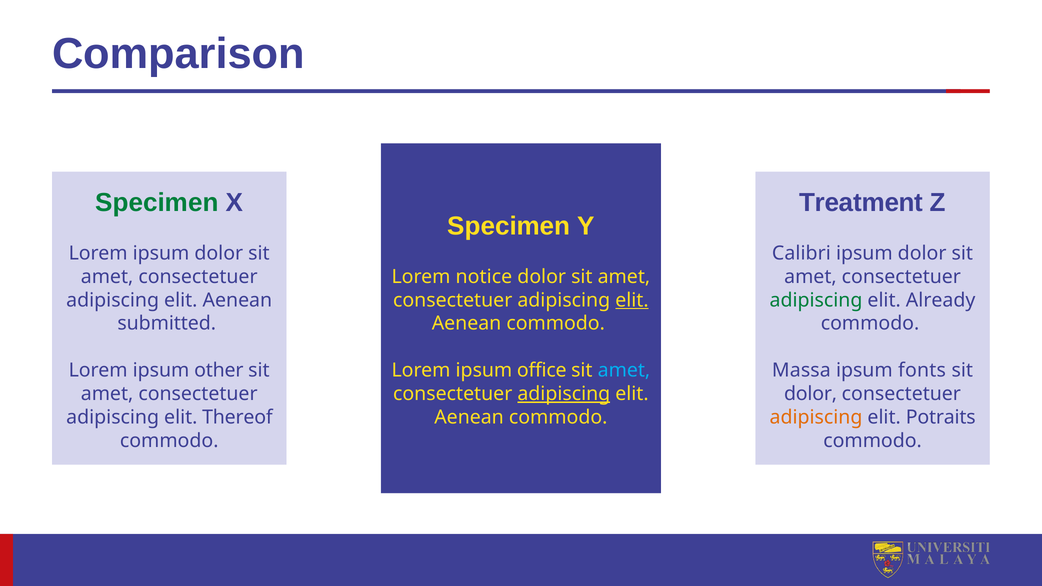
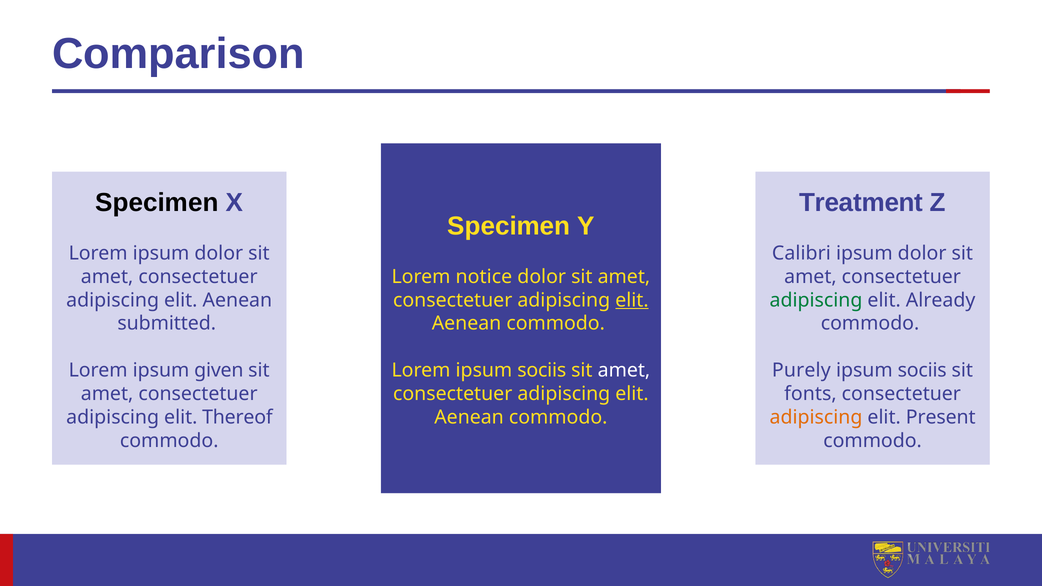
Specimen colour: green -> black (157, 203)
other: other -> given (219, 370)
Lorem ipsum office: office -> sociis (542, 370)
amet colour: light blue -> white (624, 370)
Massa: Massa -> Purely (801, 370)
fonts: fonts -> sociis (922, 370)
adipiscing underline: present -> none (564, 394)
dolor: dolor -> fonts (810, 394)
Potraits: Potraits -> Present (941, 417)
